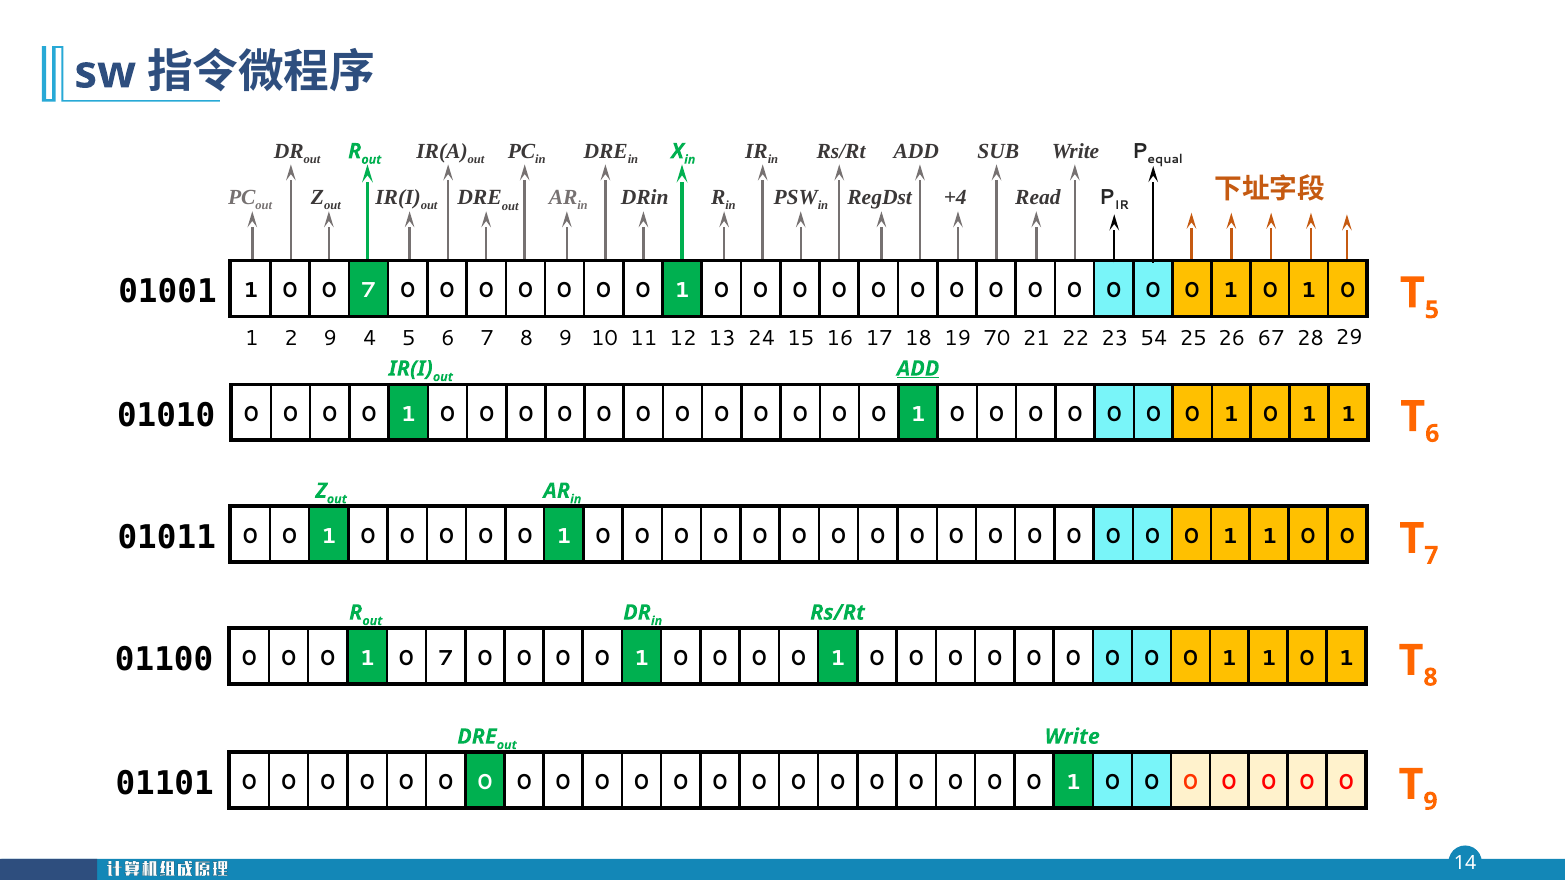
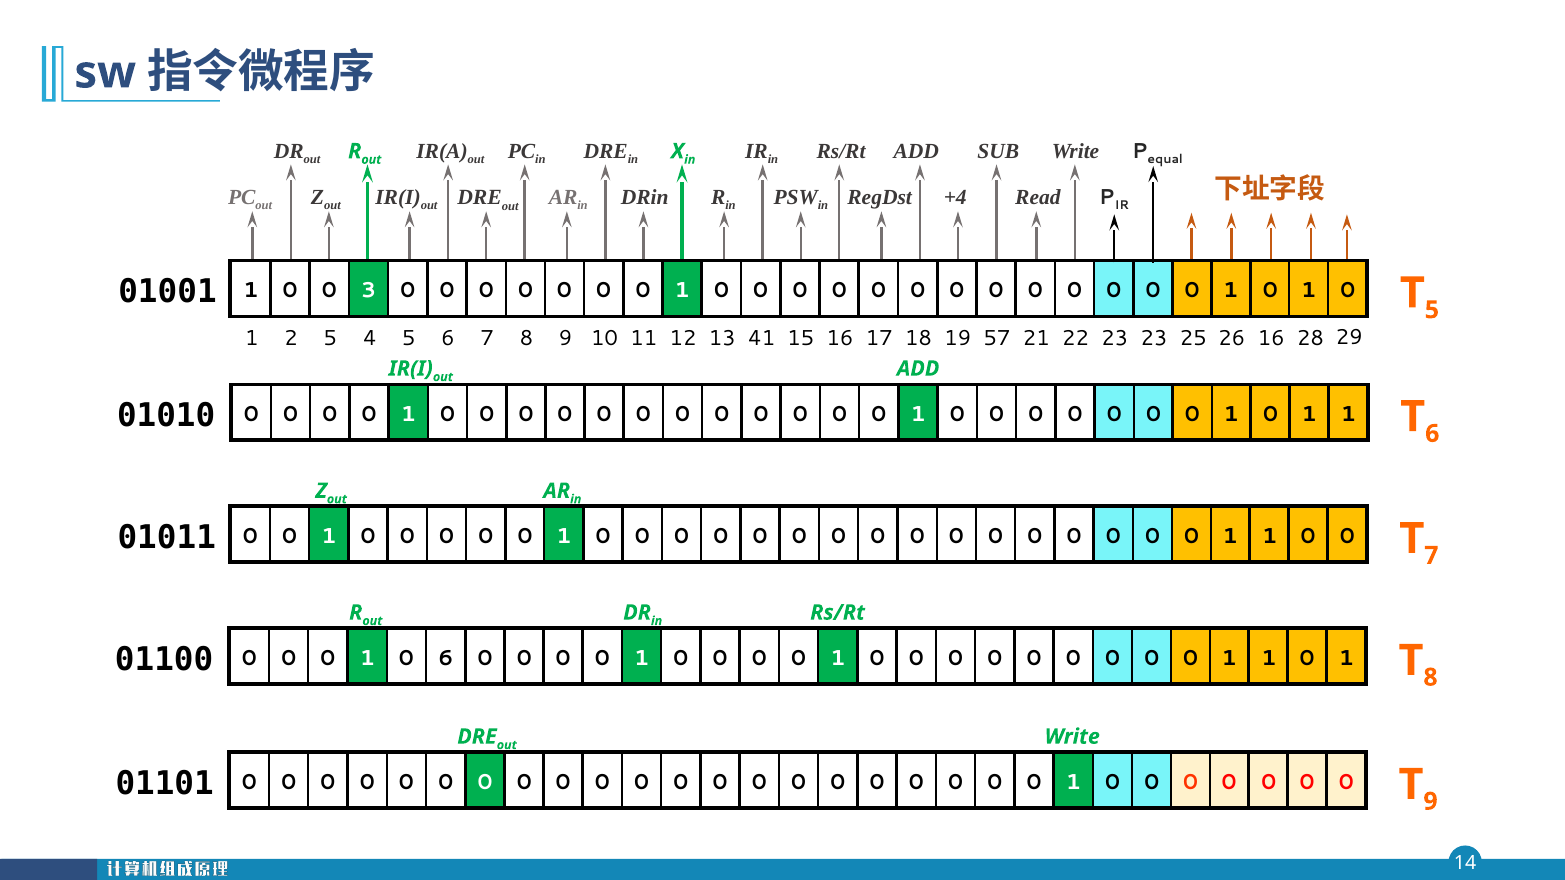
0 0 7: 7 -> 3 (369, 291)
2 9: 9 -> 5 (330, 338)
24: 24 -> 41 (762, 338)
70: 70 -> 57 (997, 338)
23 54: 54 -> 23 (1154, 338)
26 67: 67 -> 16 (1271, 338)
ADD underline: present -> none (918, 369)
1 0 7: 7 -> 6 (446, 658)
